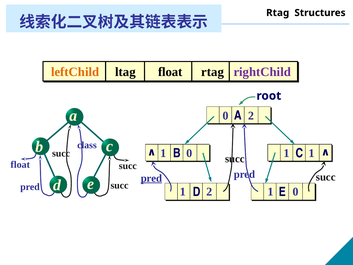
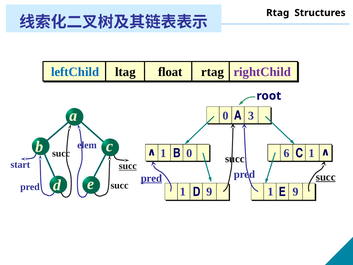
leftChild colour: orange -> blue (75, 72)
0 2: 2 -> 3 (251, 116)
class: class -> elem (87, 145)
0 1: 1 -> 6 (287, 153)
float: float -> start (20, 164)
succ underline: none -> present (128, 166)
succ underline: none -> present (326, 177)
2: 2 -> 9 (209, 192)
0: 0 -> 9 (296, 192)
